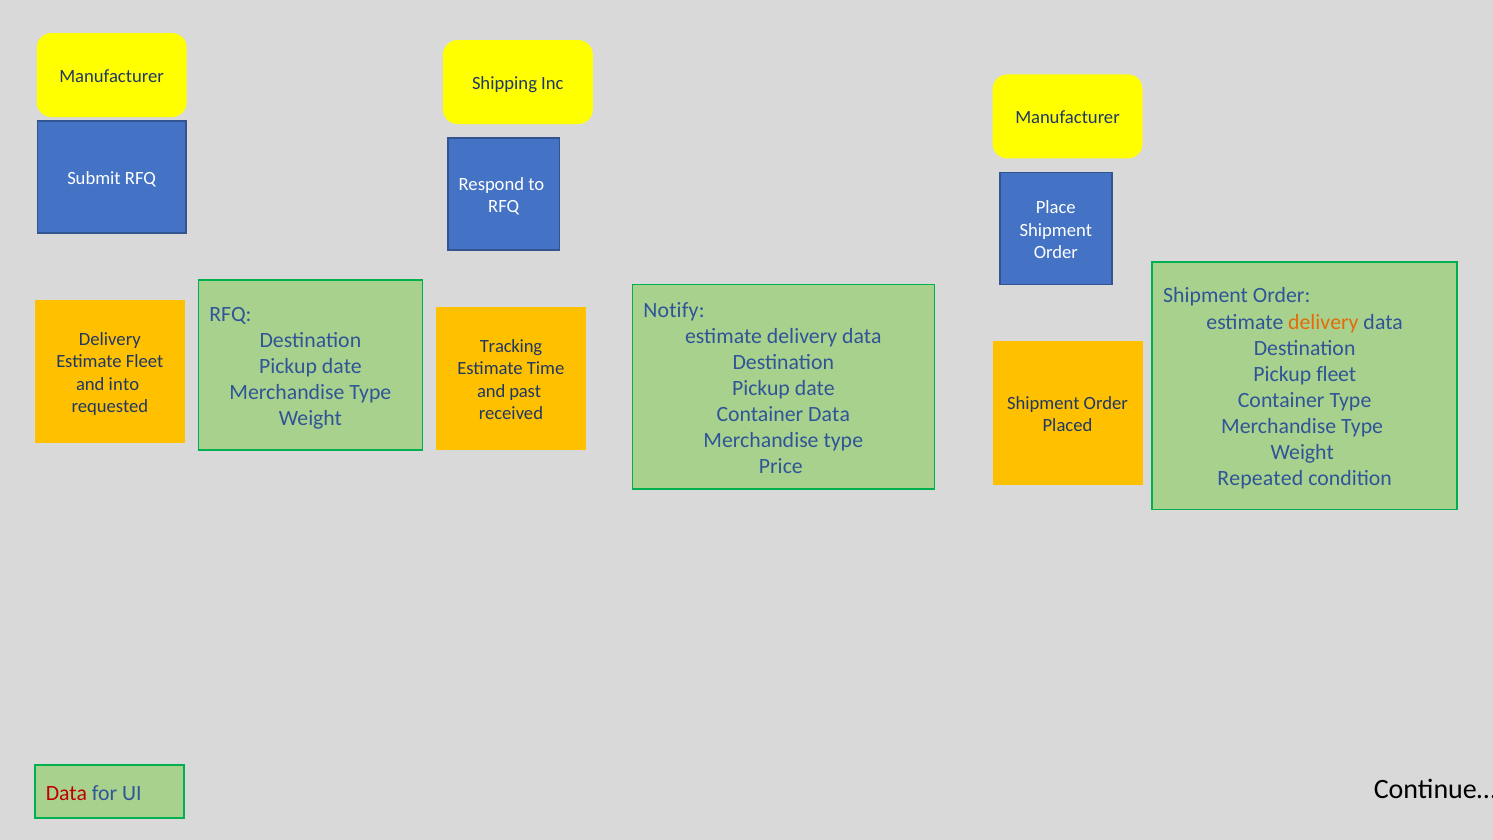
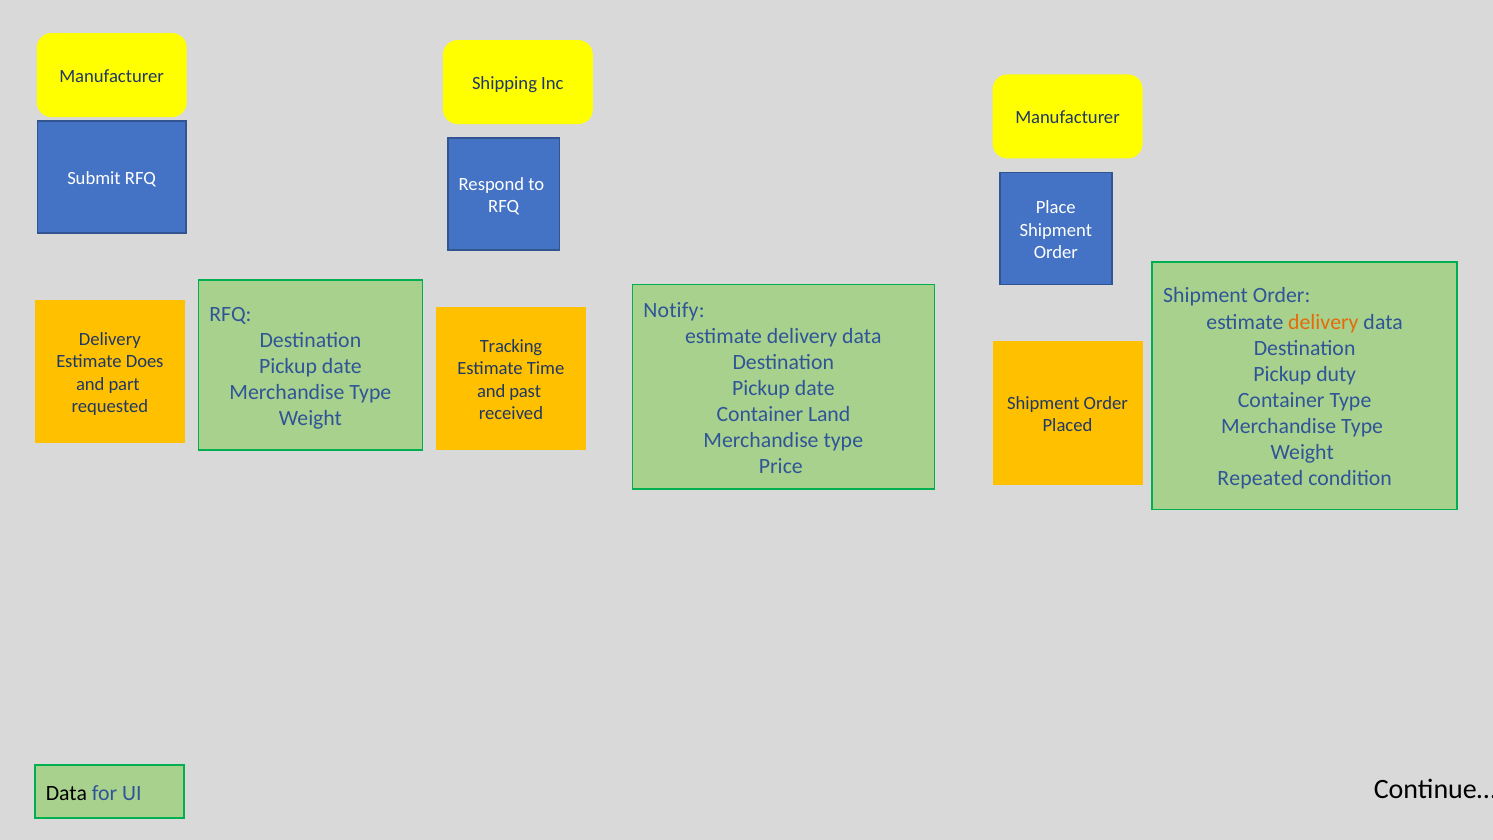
Estimate Fleet: Fleet -> Does (145, 362)
Pickup fleet: fleet -> duty (1336, 374)
into: into -> part (124, 384)
Container Data: Data -> Land (829, 414)
Data colour: red -> black (66, 793)
